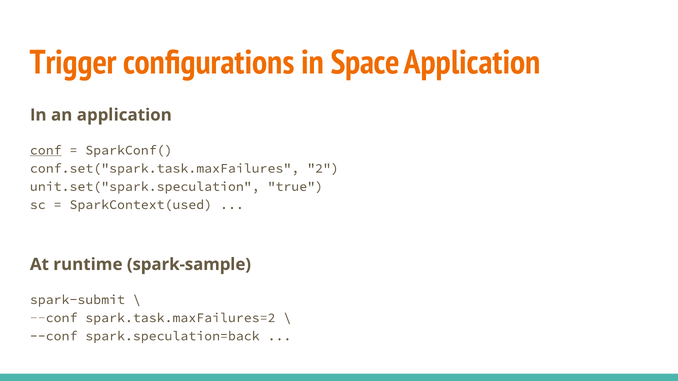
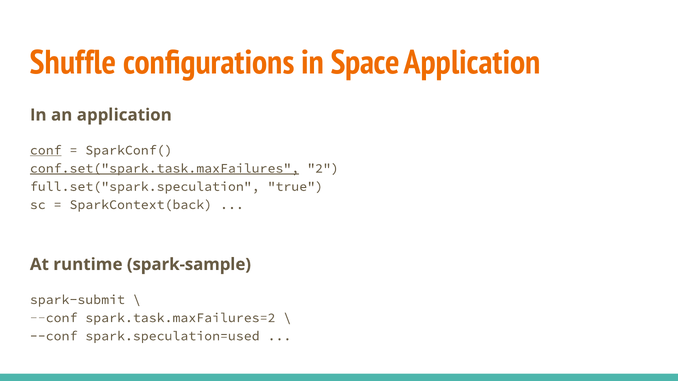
Trigger: Trigger -> Shuffle (73, 62)
conf.set("spark.task.maxFailures underline: none -> present (165, 168)
unit.set("spark.speculation: unit.set("spark.speculation -> full.set("spark.speculation (145, 187)
SparkContext(used: SparkContext(used -> SparkContext(back (141, 205)
spark.speculation=back: spark.speculation=back -> spark.speculation=used (172, 336)
